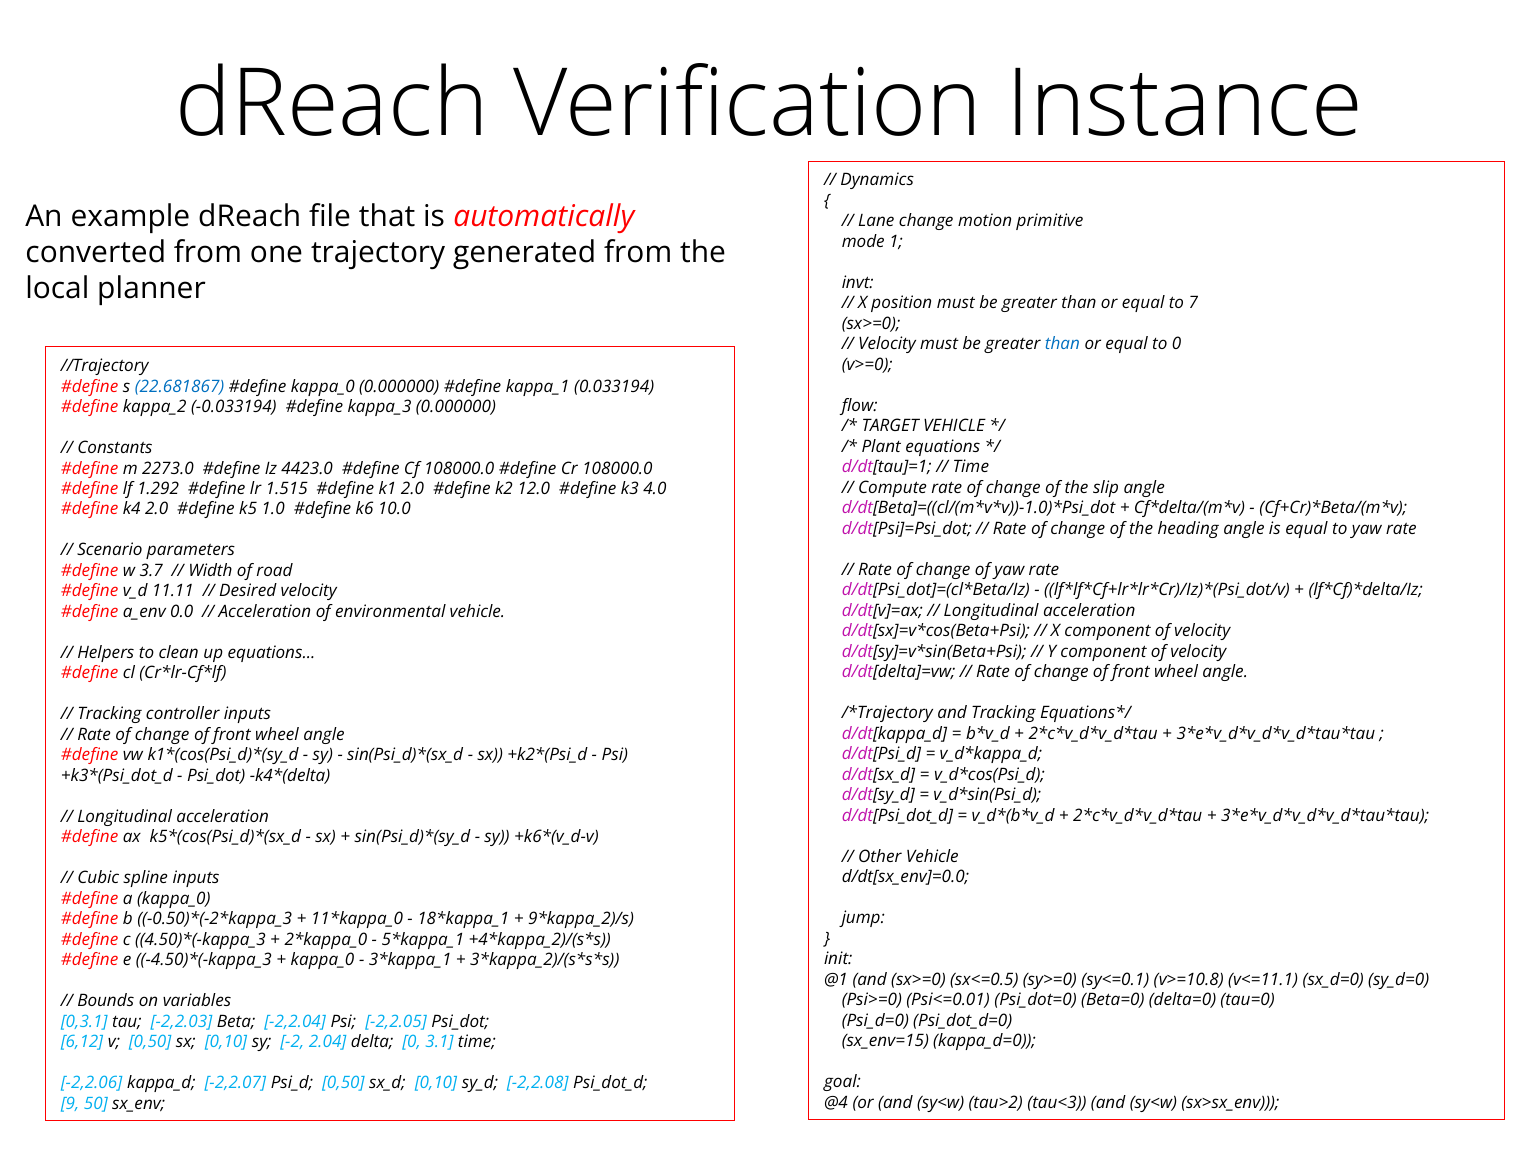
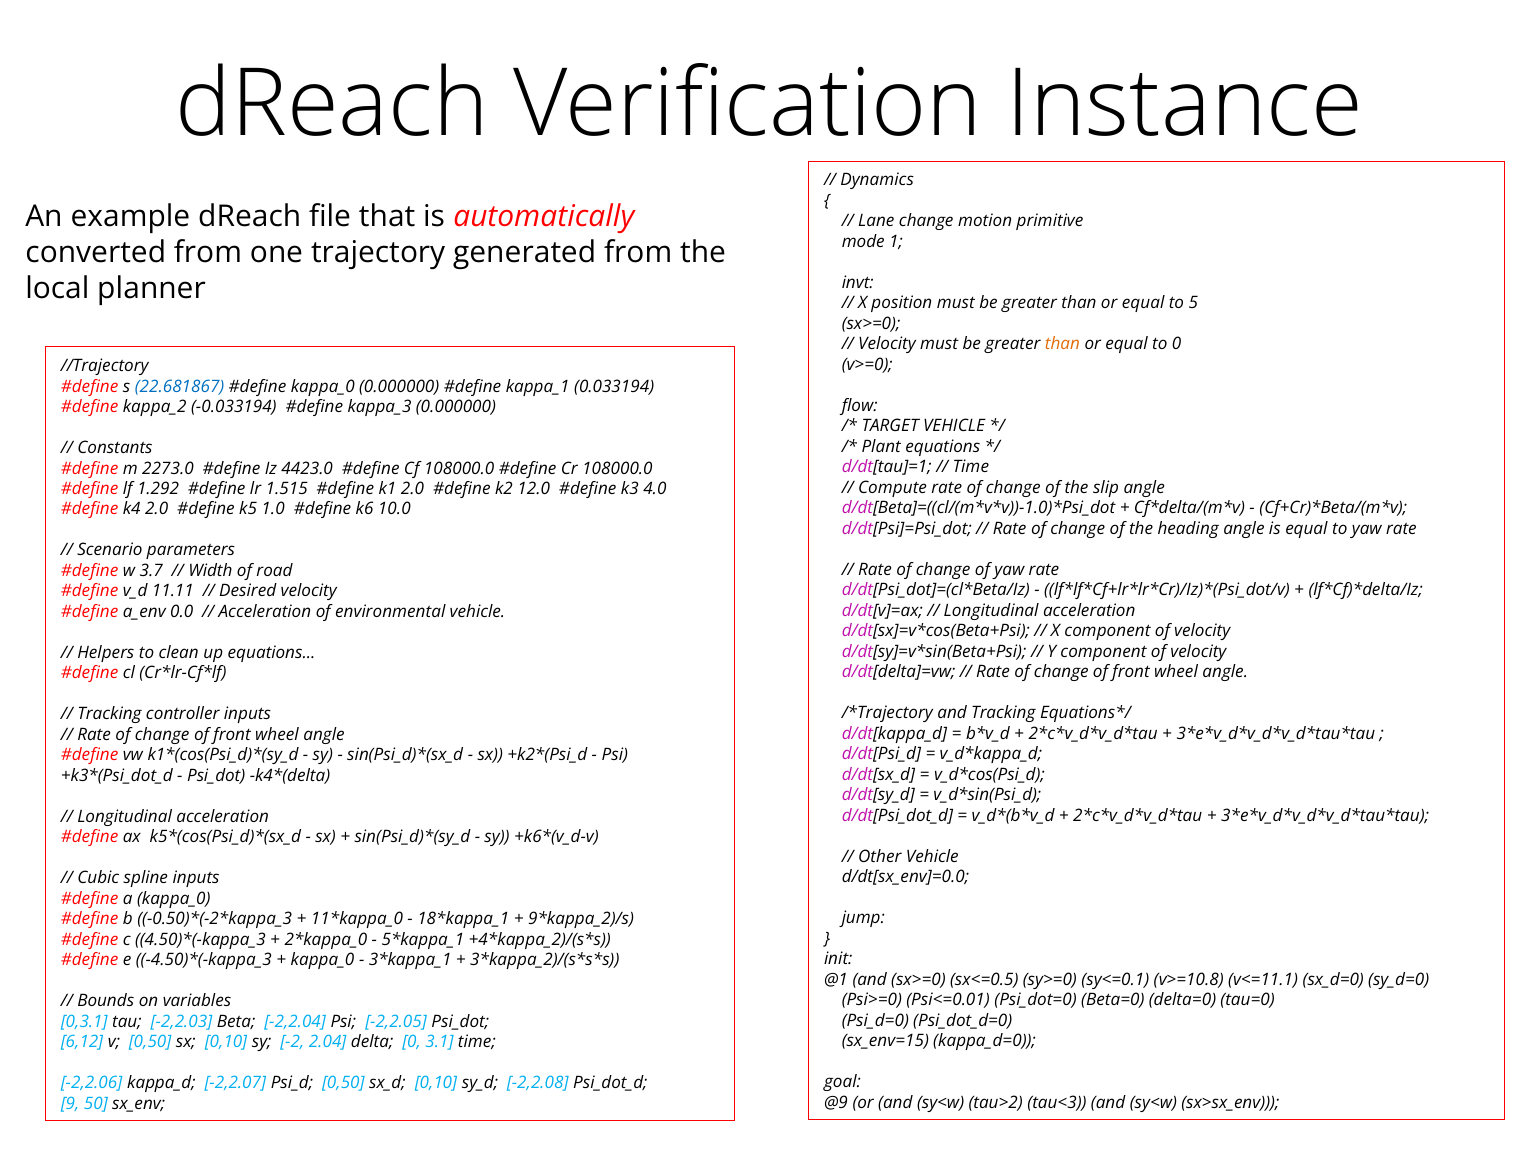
7: 7 -> 5 (1193, 303)
than colour: blue -> orange (1062, 344)
@4: @4 -> @9 (836, 1102)
